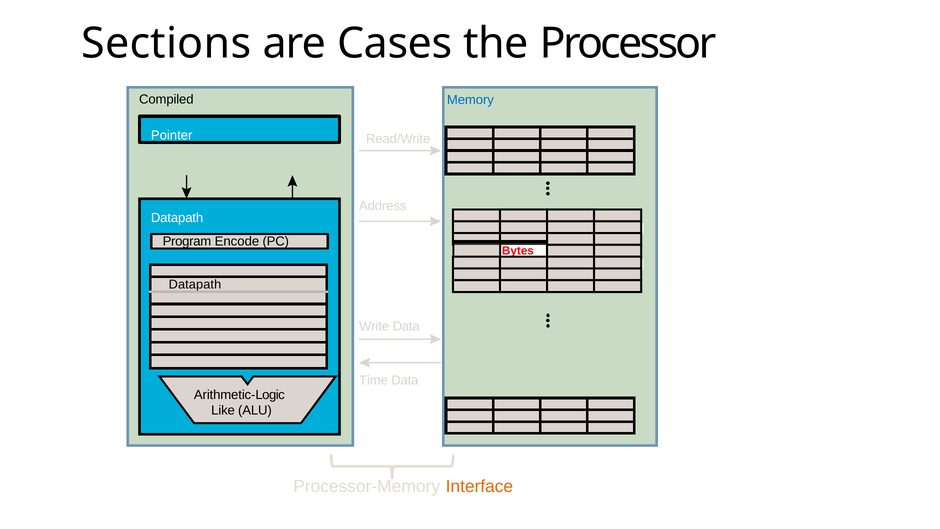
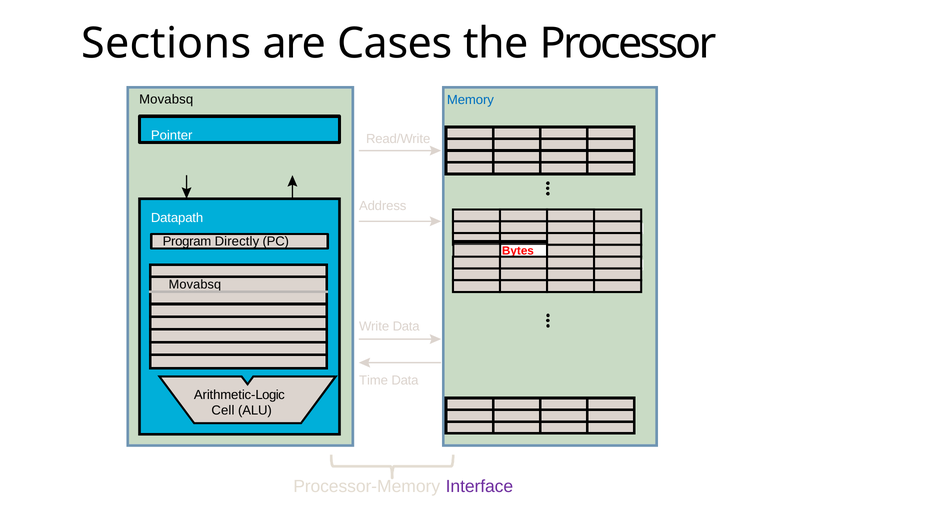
Compiled: Compiled -> Movabsq (166, 99)
Encode: Encode -> Directly (237, 241)
Datapath: Datapath -> Movabsq (195, 285)
Like: Like -> Cell (223, 410)
Interface colour: orange -> purple (479, 486)
